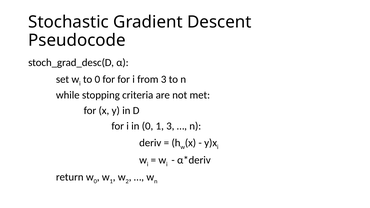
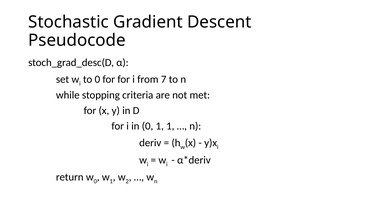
from 3: 3 -> 7 (164, 79)
1 3: 3 -> 1 (170, 126)
